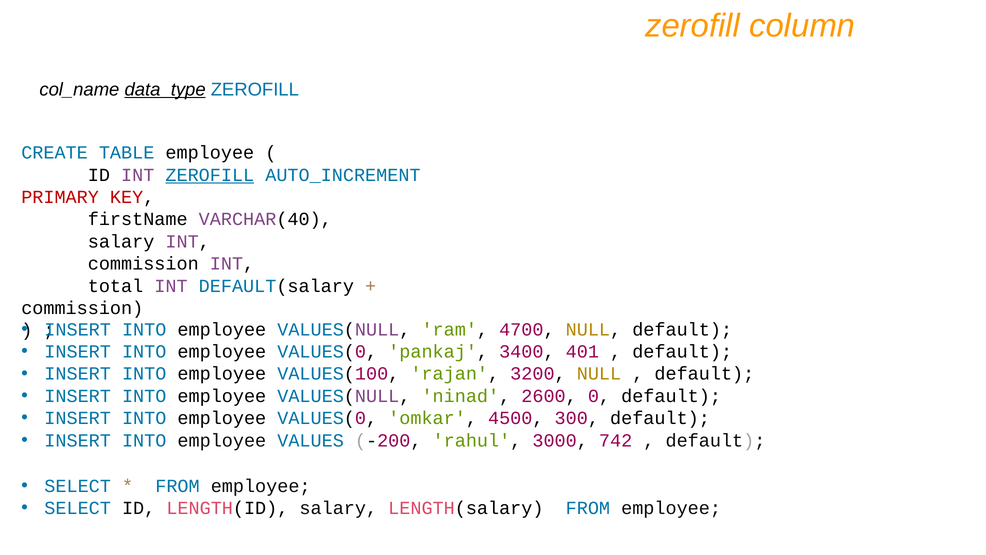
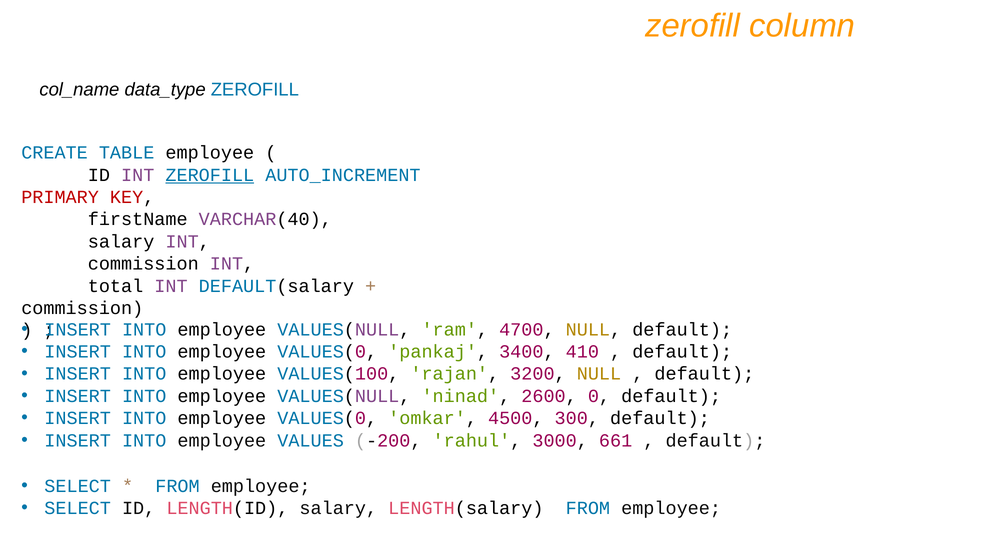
data_type underline: present -> none (165, 89)
401: 401 -> 410 (582, 351)
742: 742 -> 661 (616, 440)
